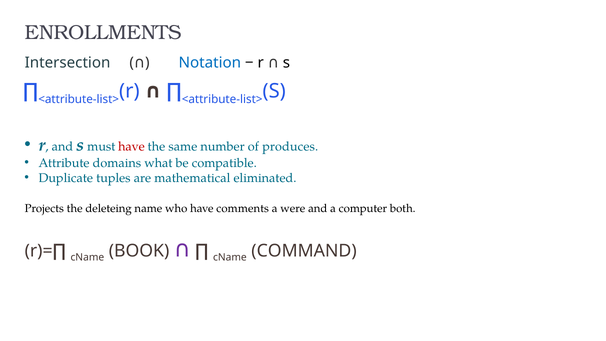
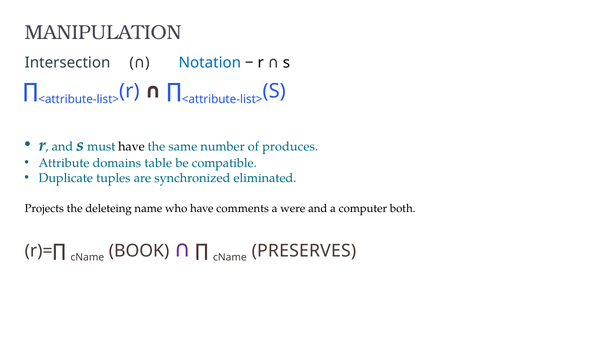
ENROLLMENTS: ENROLLMENTS -> MANIPULATION (103, 32)
have colour: red -> black (131, 147)
what: what -> table (158, 163)
mathematical: mathematical -> synchronized (192, 178)
COMMAND: COMMAND -> PRESERVES (304, 251)
